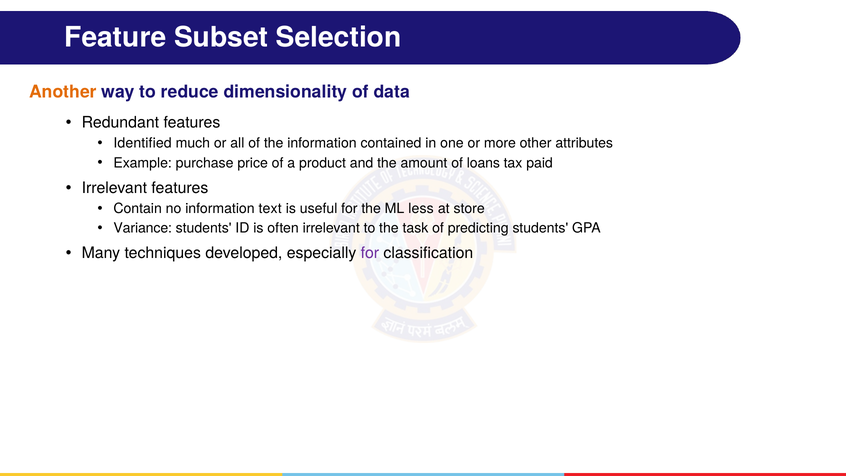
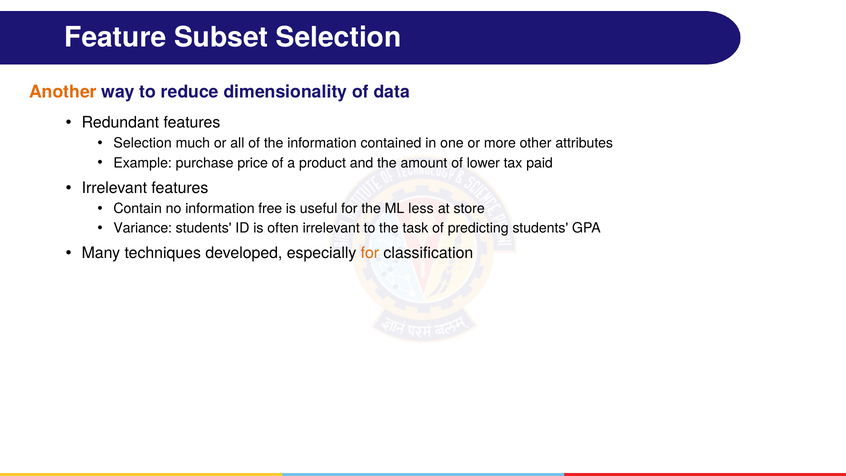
Identified: Identified -> Selection (143, 143)
loans: loans -> lower (483, 163)
text: text -> free (270, 208)
for colour: purple -> orange (370, 253)
